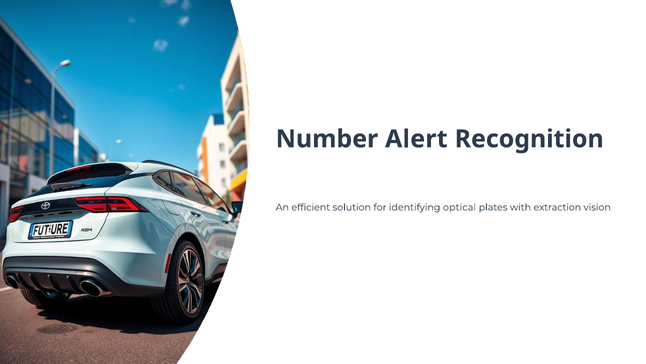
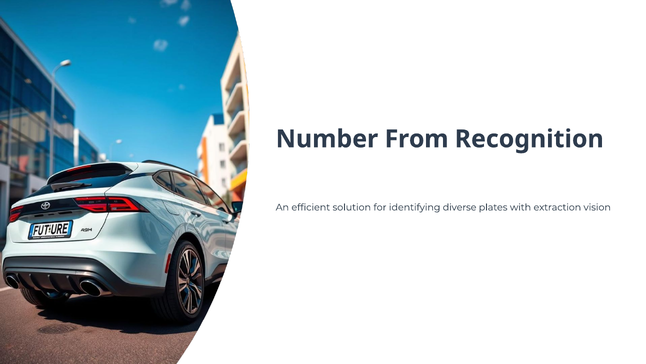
Alert: Alert -> From (417, 139)
optical: optical -> diverse (460, 207)
